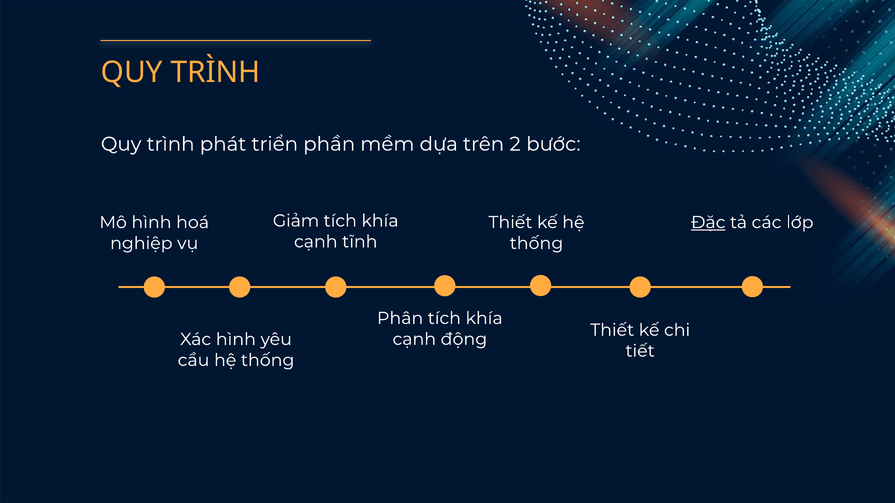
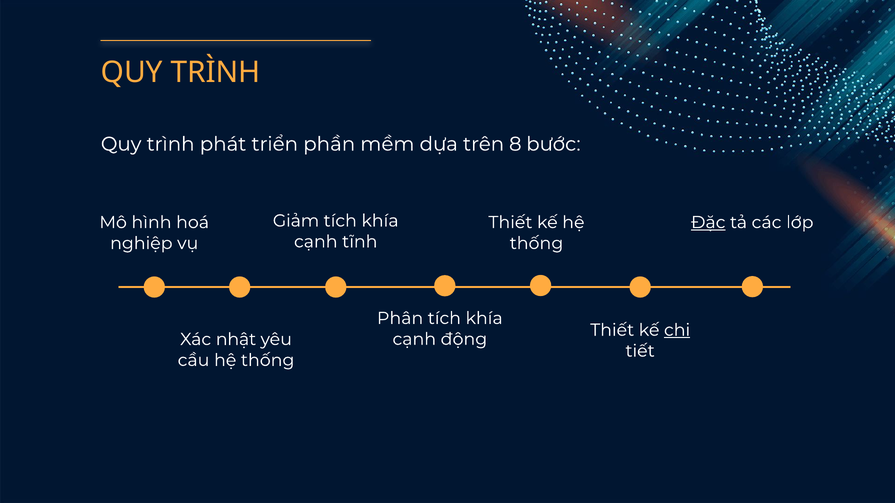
2: 2 -> 8 (515, 144)
chi underline: none -> present (677, 330)
Xác hình: hình -> nhật (236, 340)
